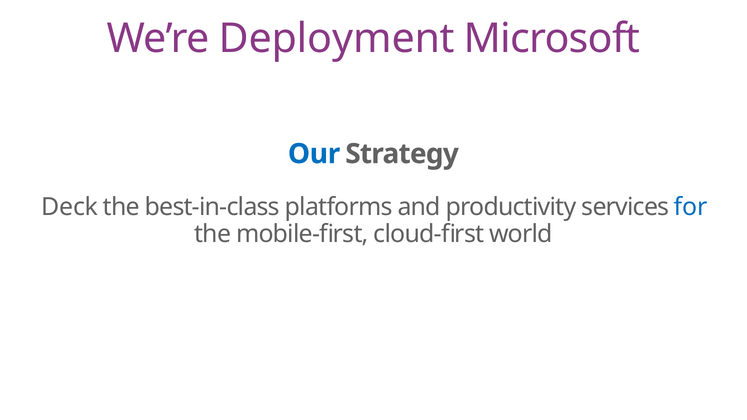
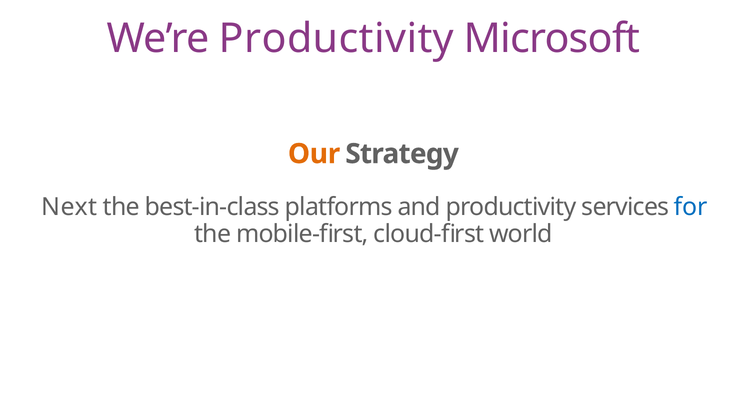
We’re Deployment: Deployment -> Productivity (336, 39)
Our colour: blue -> orange (314, 154)
Deck: Deck -> Next (69, 207)
